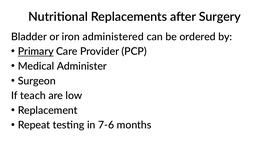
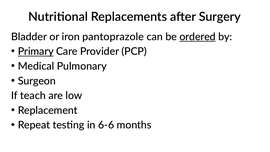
administered: administered -> pantoprazole (113, 37)
ordered underline: none -> present (198, 37)
Administer: Administer -> Pulmonary (82, 66)
7-6: 7-6 -> 6-6 (106, 125)
